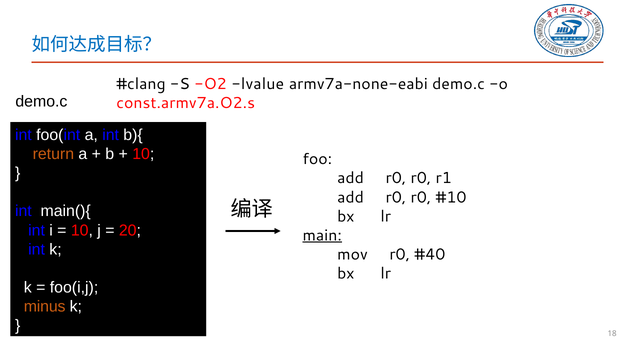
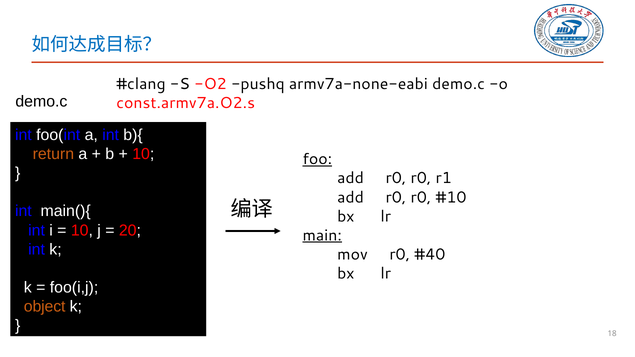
lvalue: lvalue -> pushq (258, 84)
foo underline: none -> present (317, 159)
minus: minus -> object (45, 307)
